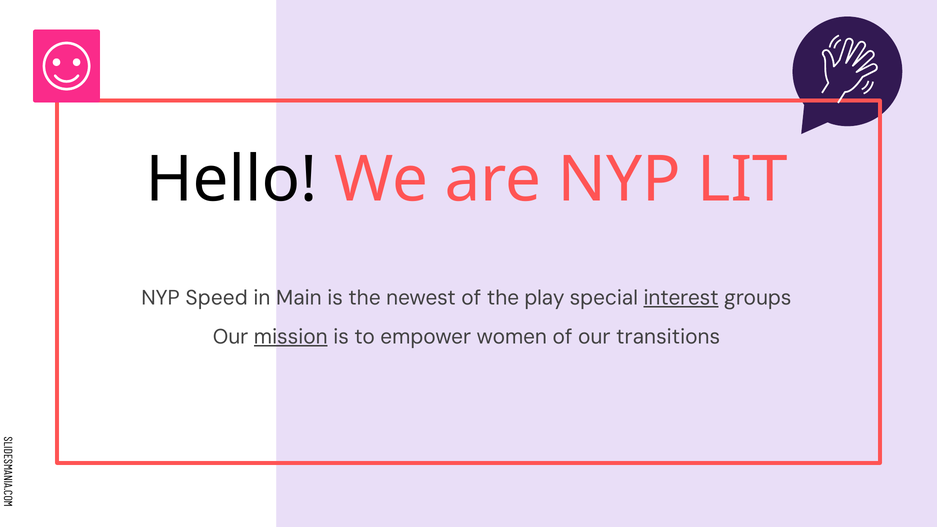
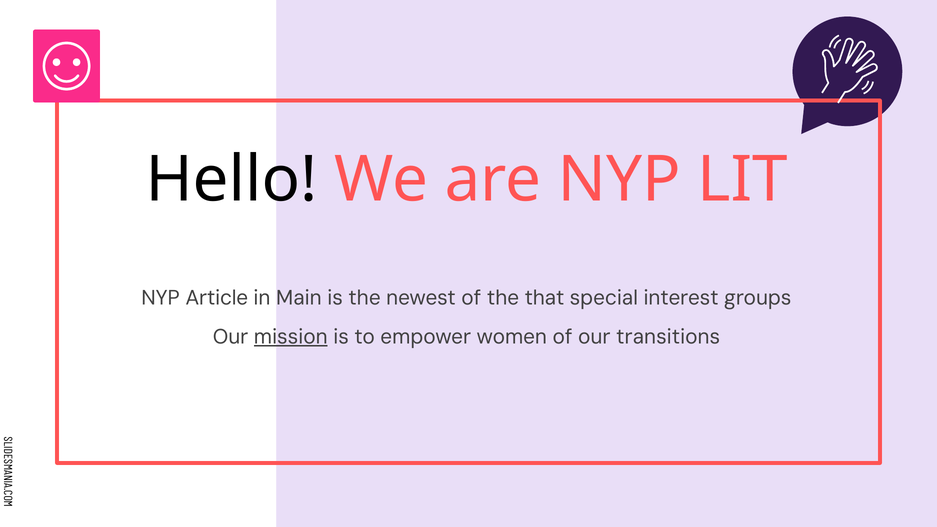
Speed: Speed -> Article (217, 298)
play: play -> that (544, 298)
interest underline: present -> none (681, 298)
